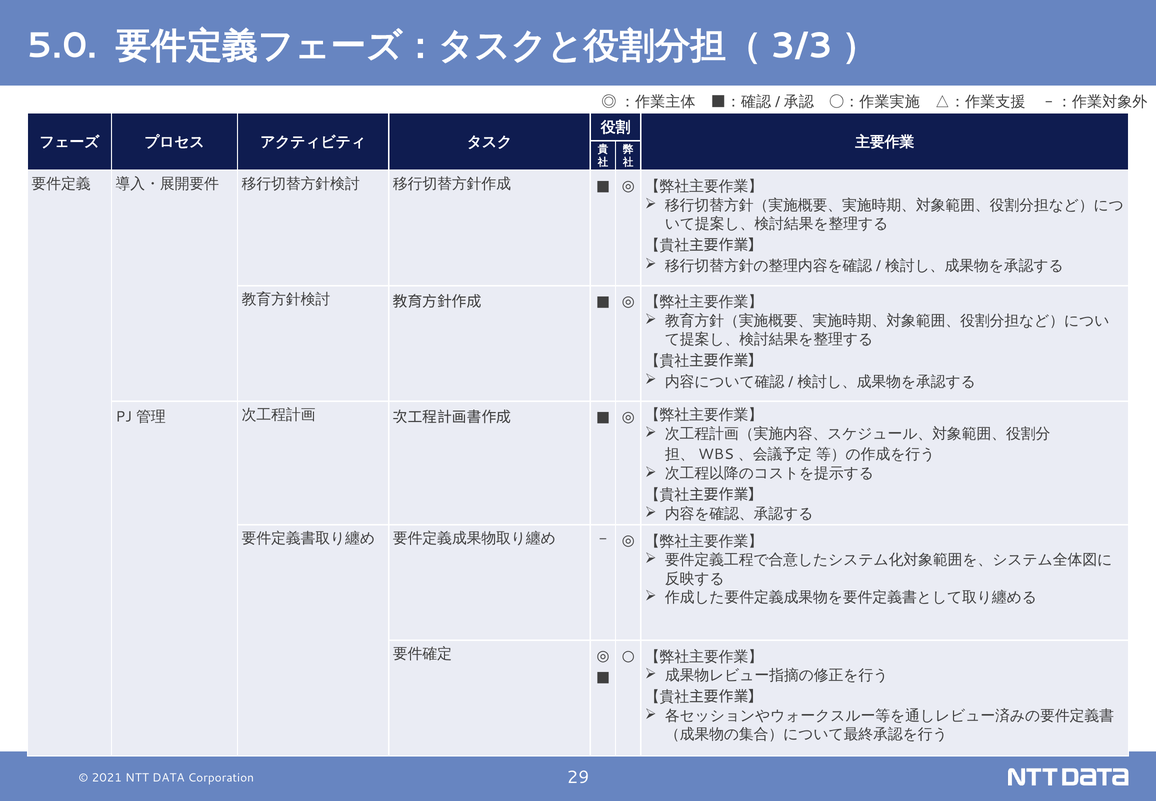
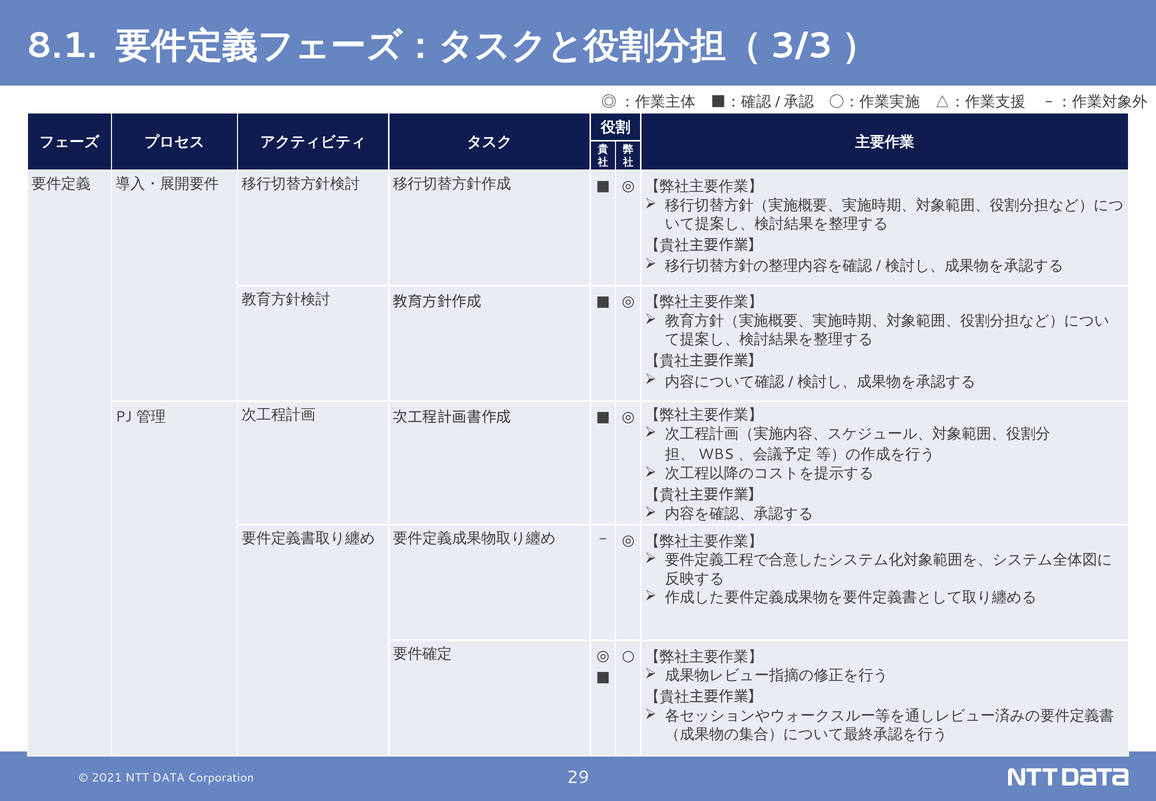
5.0: 5.0 -> 8.1 (62, 46)
